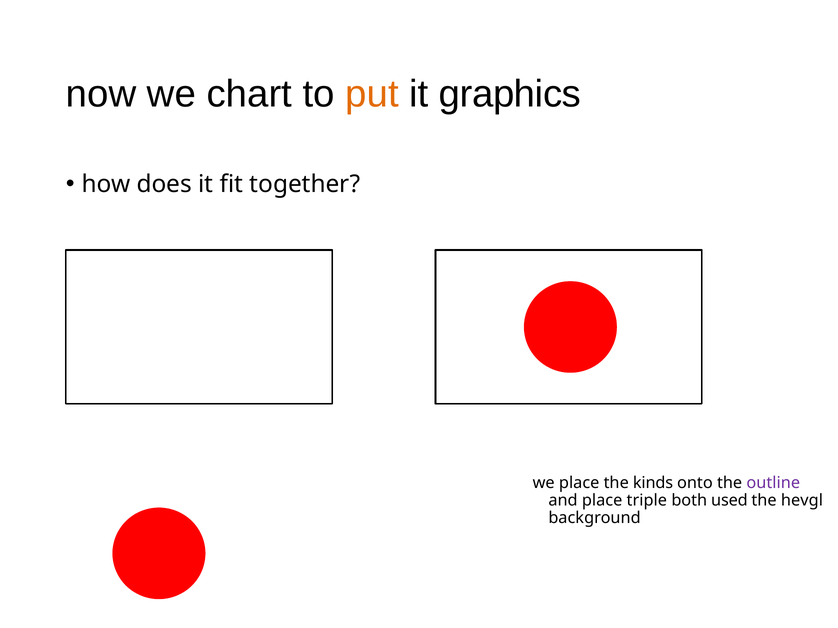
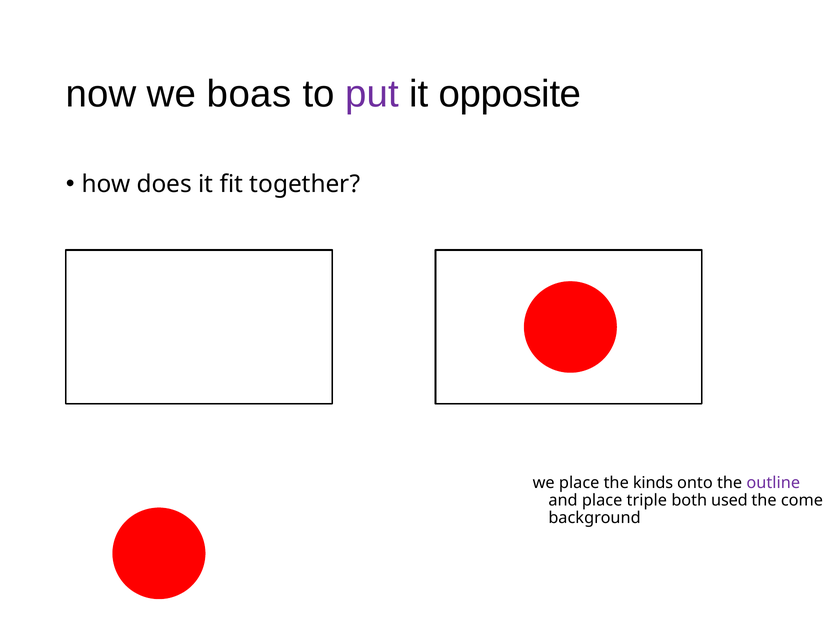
chart: chart -> boas (249, 94)
put colour: orange -> purple (372, 94)
graphics: graphics -> opposite (510, 94)
hevgl: hevgl -> come (802, 501)
